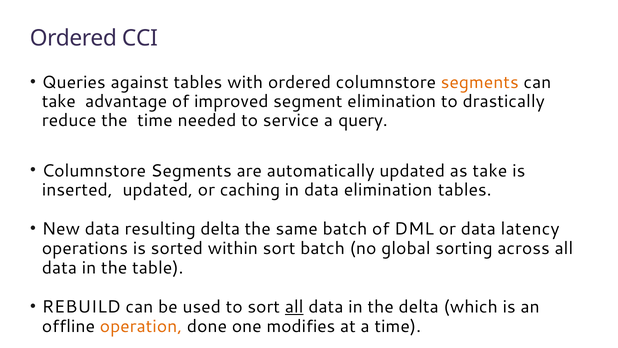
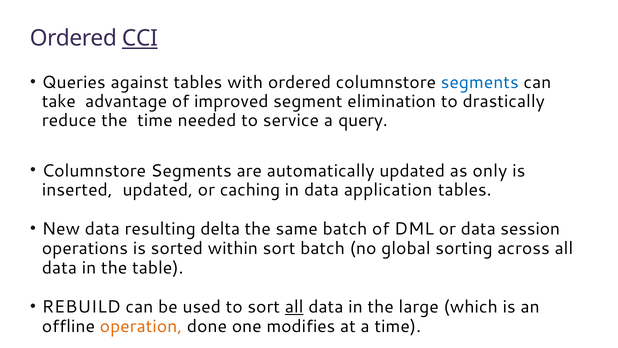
CCI underline: none -> present (140, 38)
segments colour: orange -> blue (480, 82)
as take: take -> only (490, 171)
data elimination: elimination -> application (388, 190)
latency: latency -> session (530, 229)
the delta: delta -> large (419, 307)
